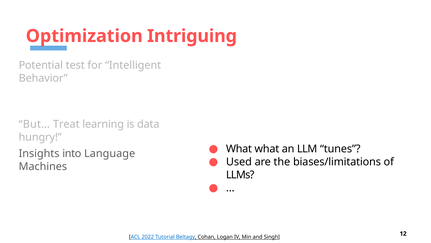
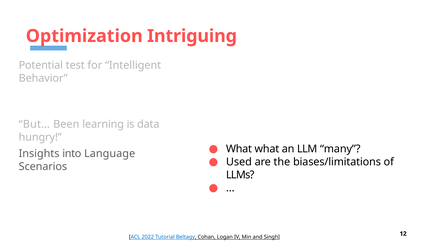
Treat: Treat -> Been (66, 124)
tunes: tunes -> many (340, 149)
Machines: Machines -> Scenarios (43, 166)
